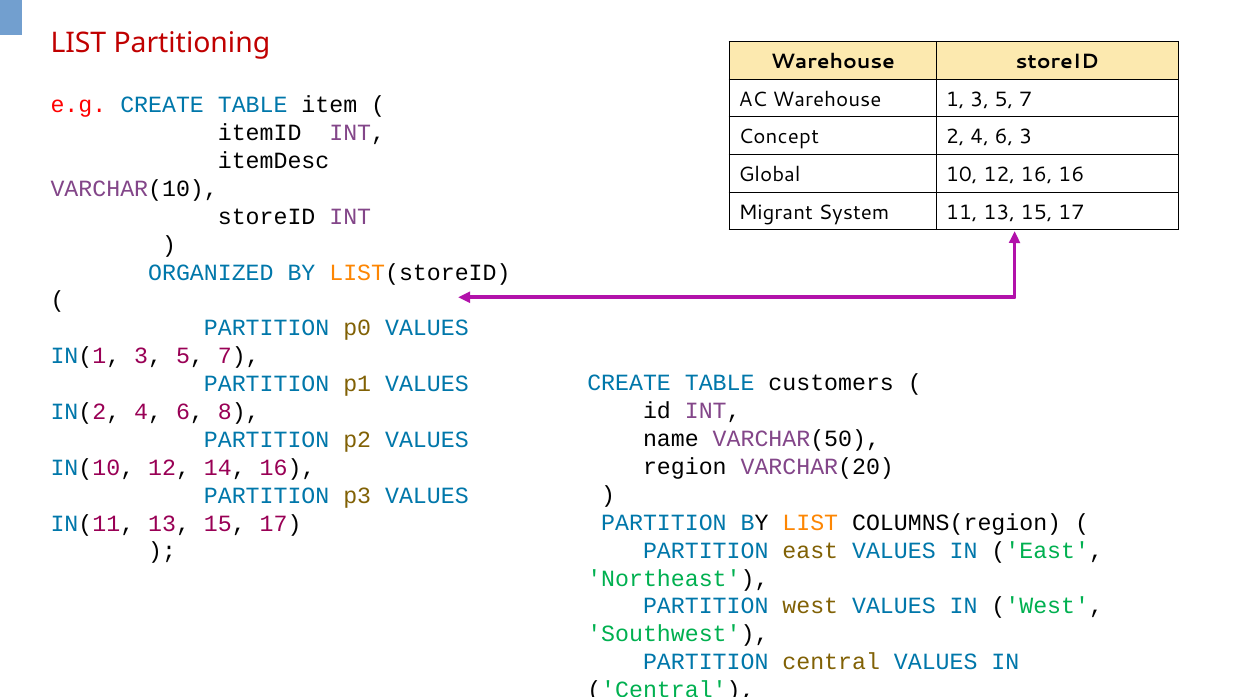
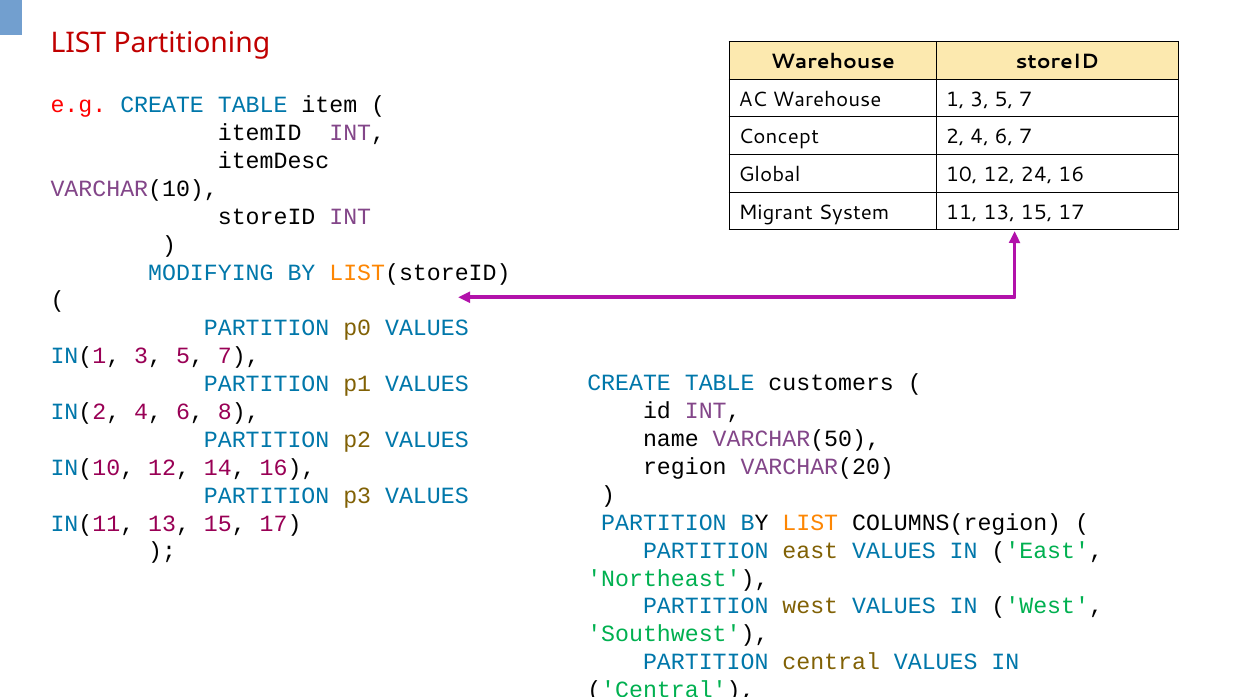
6 3: 3 -> 7 (1026, 137)
12 16: 16 -> 24 (1037, 175)
ORGANIZED: ORGANIZED -> MODIFYING (211, 272)
